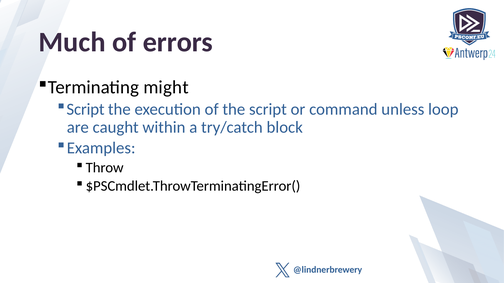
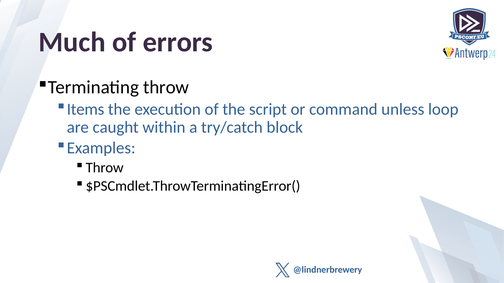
Terminating might: might -> throw (166, 87)
Script: Script -> Items (86, 109)
